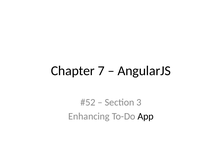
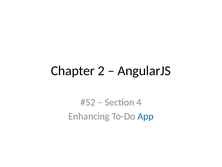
7: 7 -> 2 (101, 71)
3: 3 -> 4 (139, 102)
App colour: black -> blue (146, 116)
